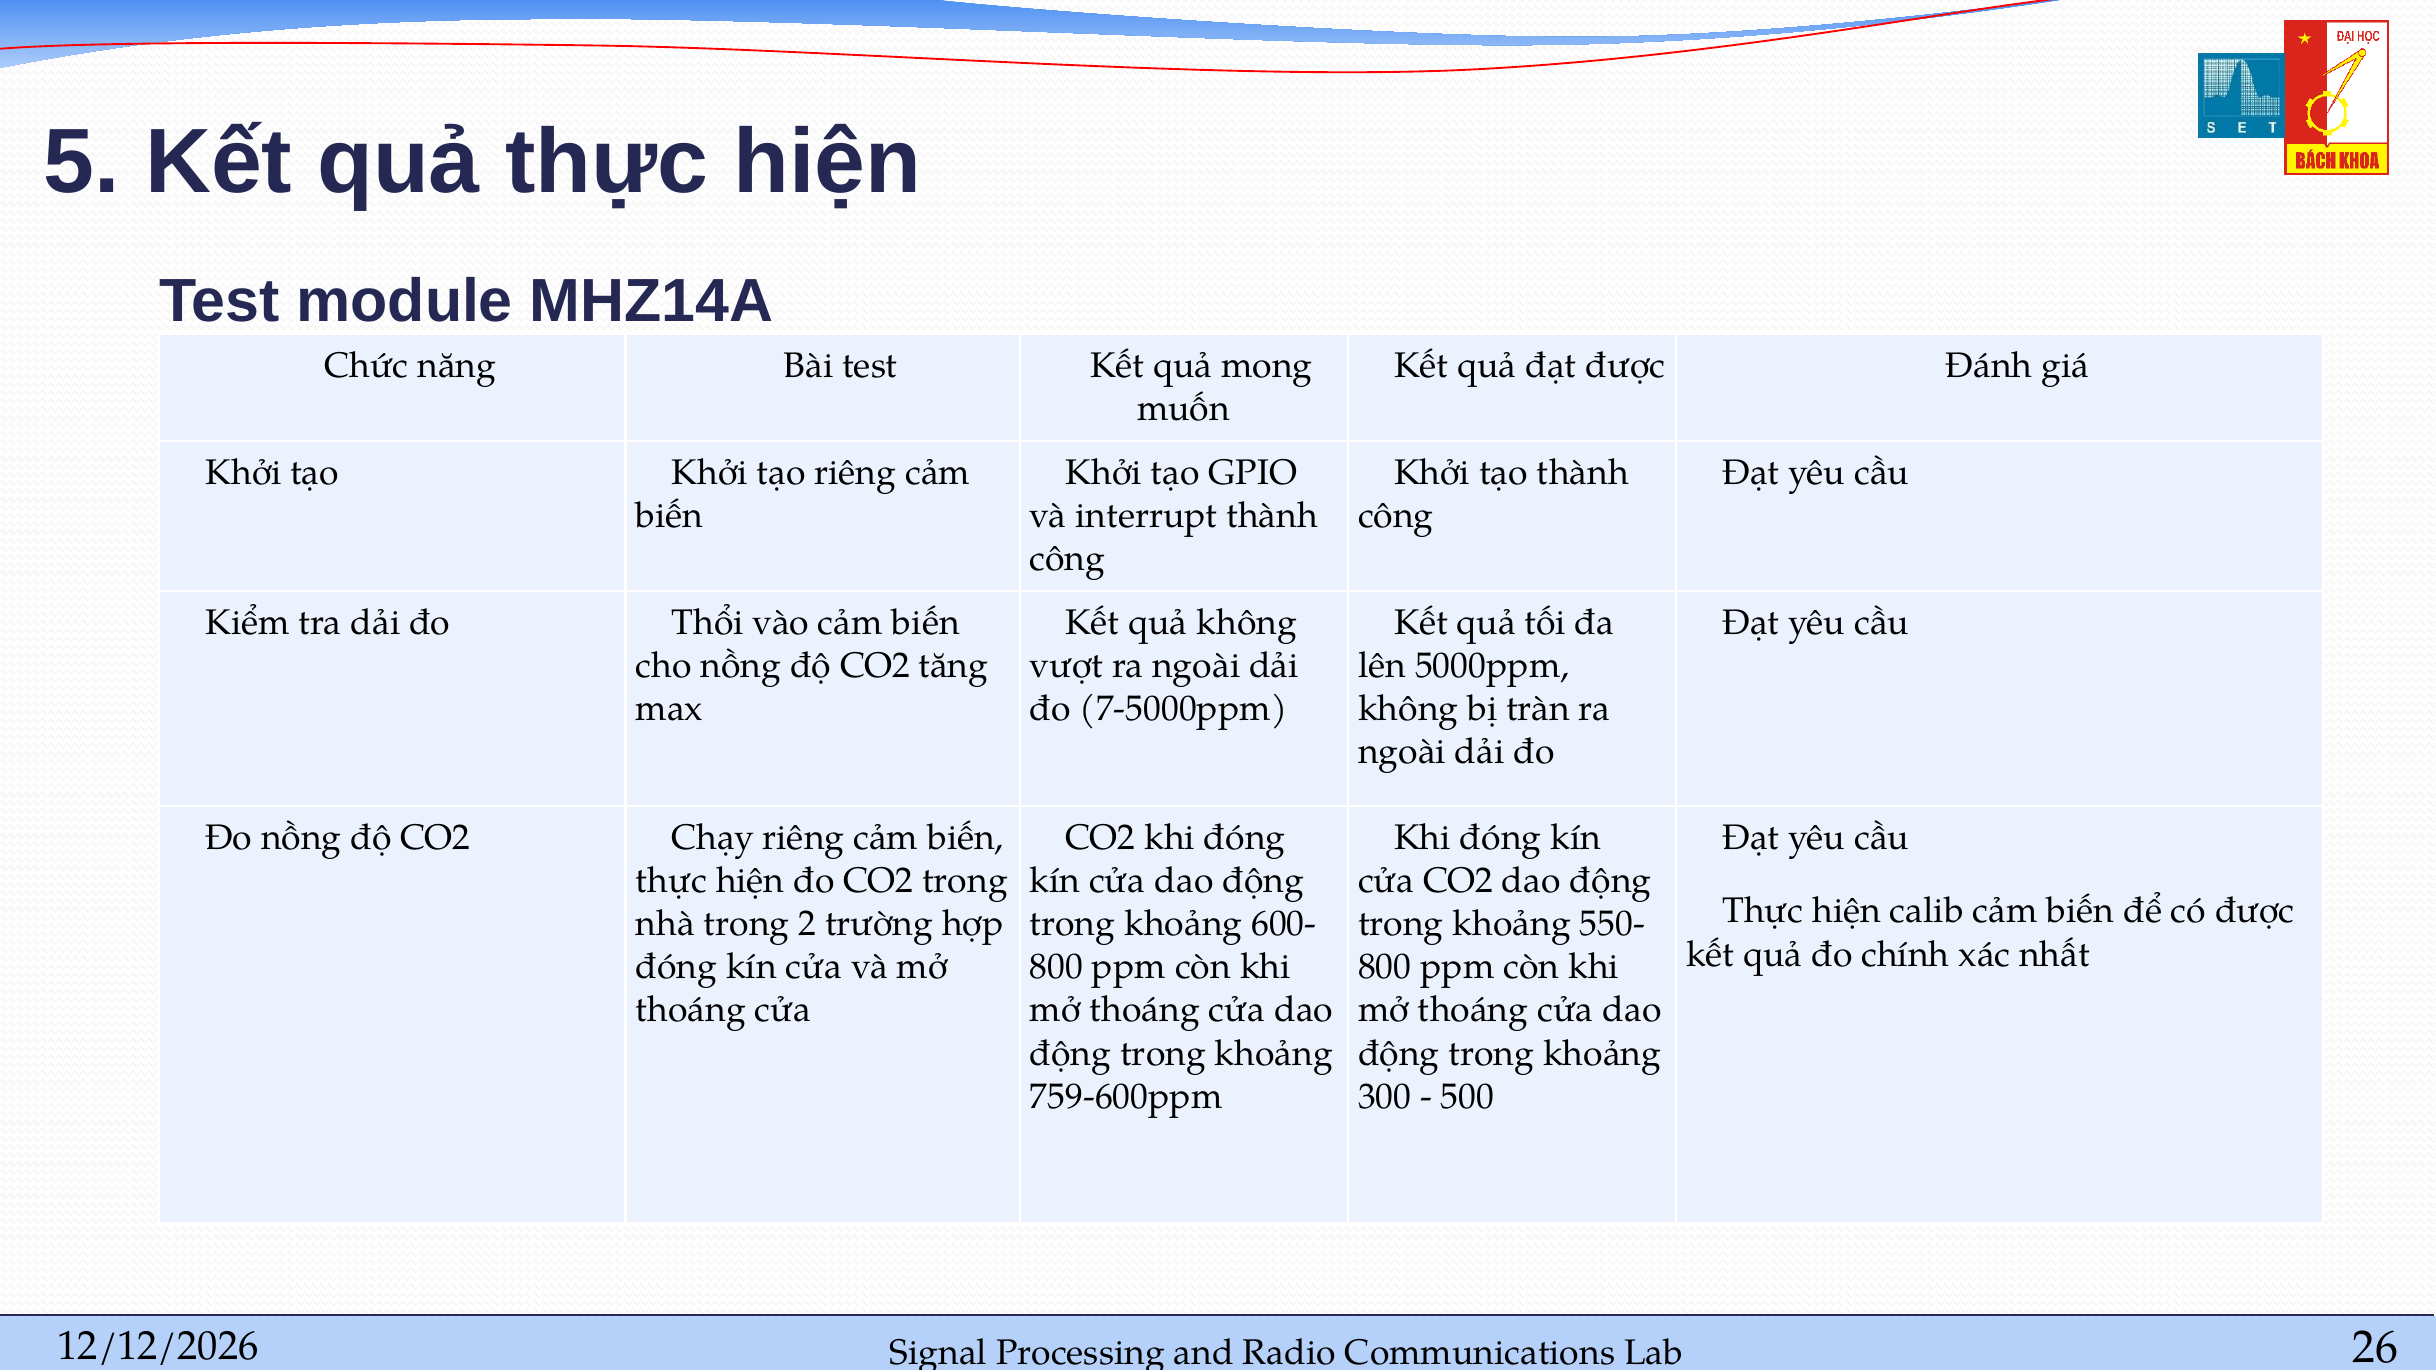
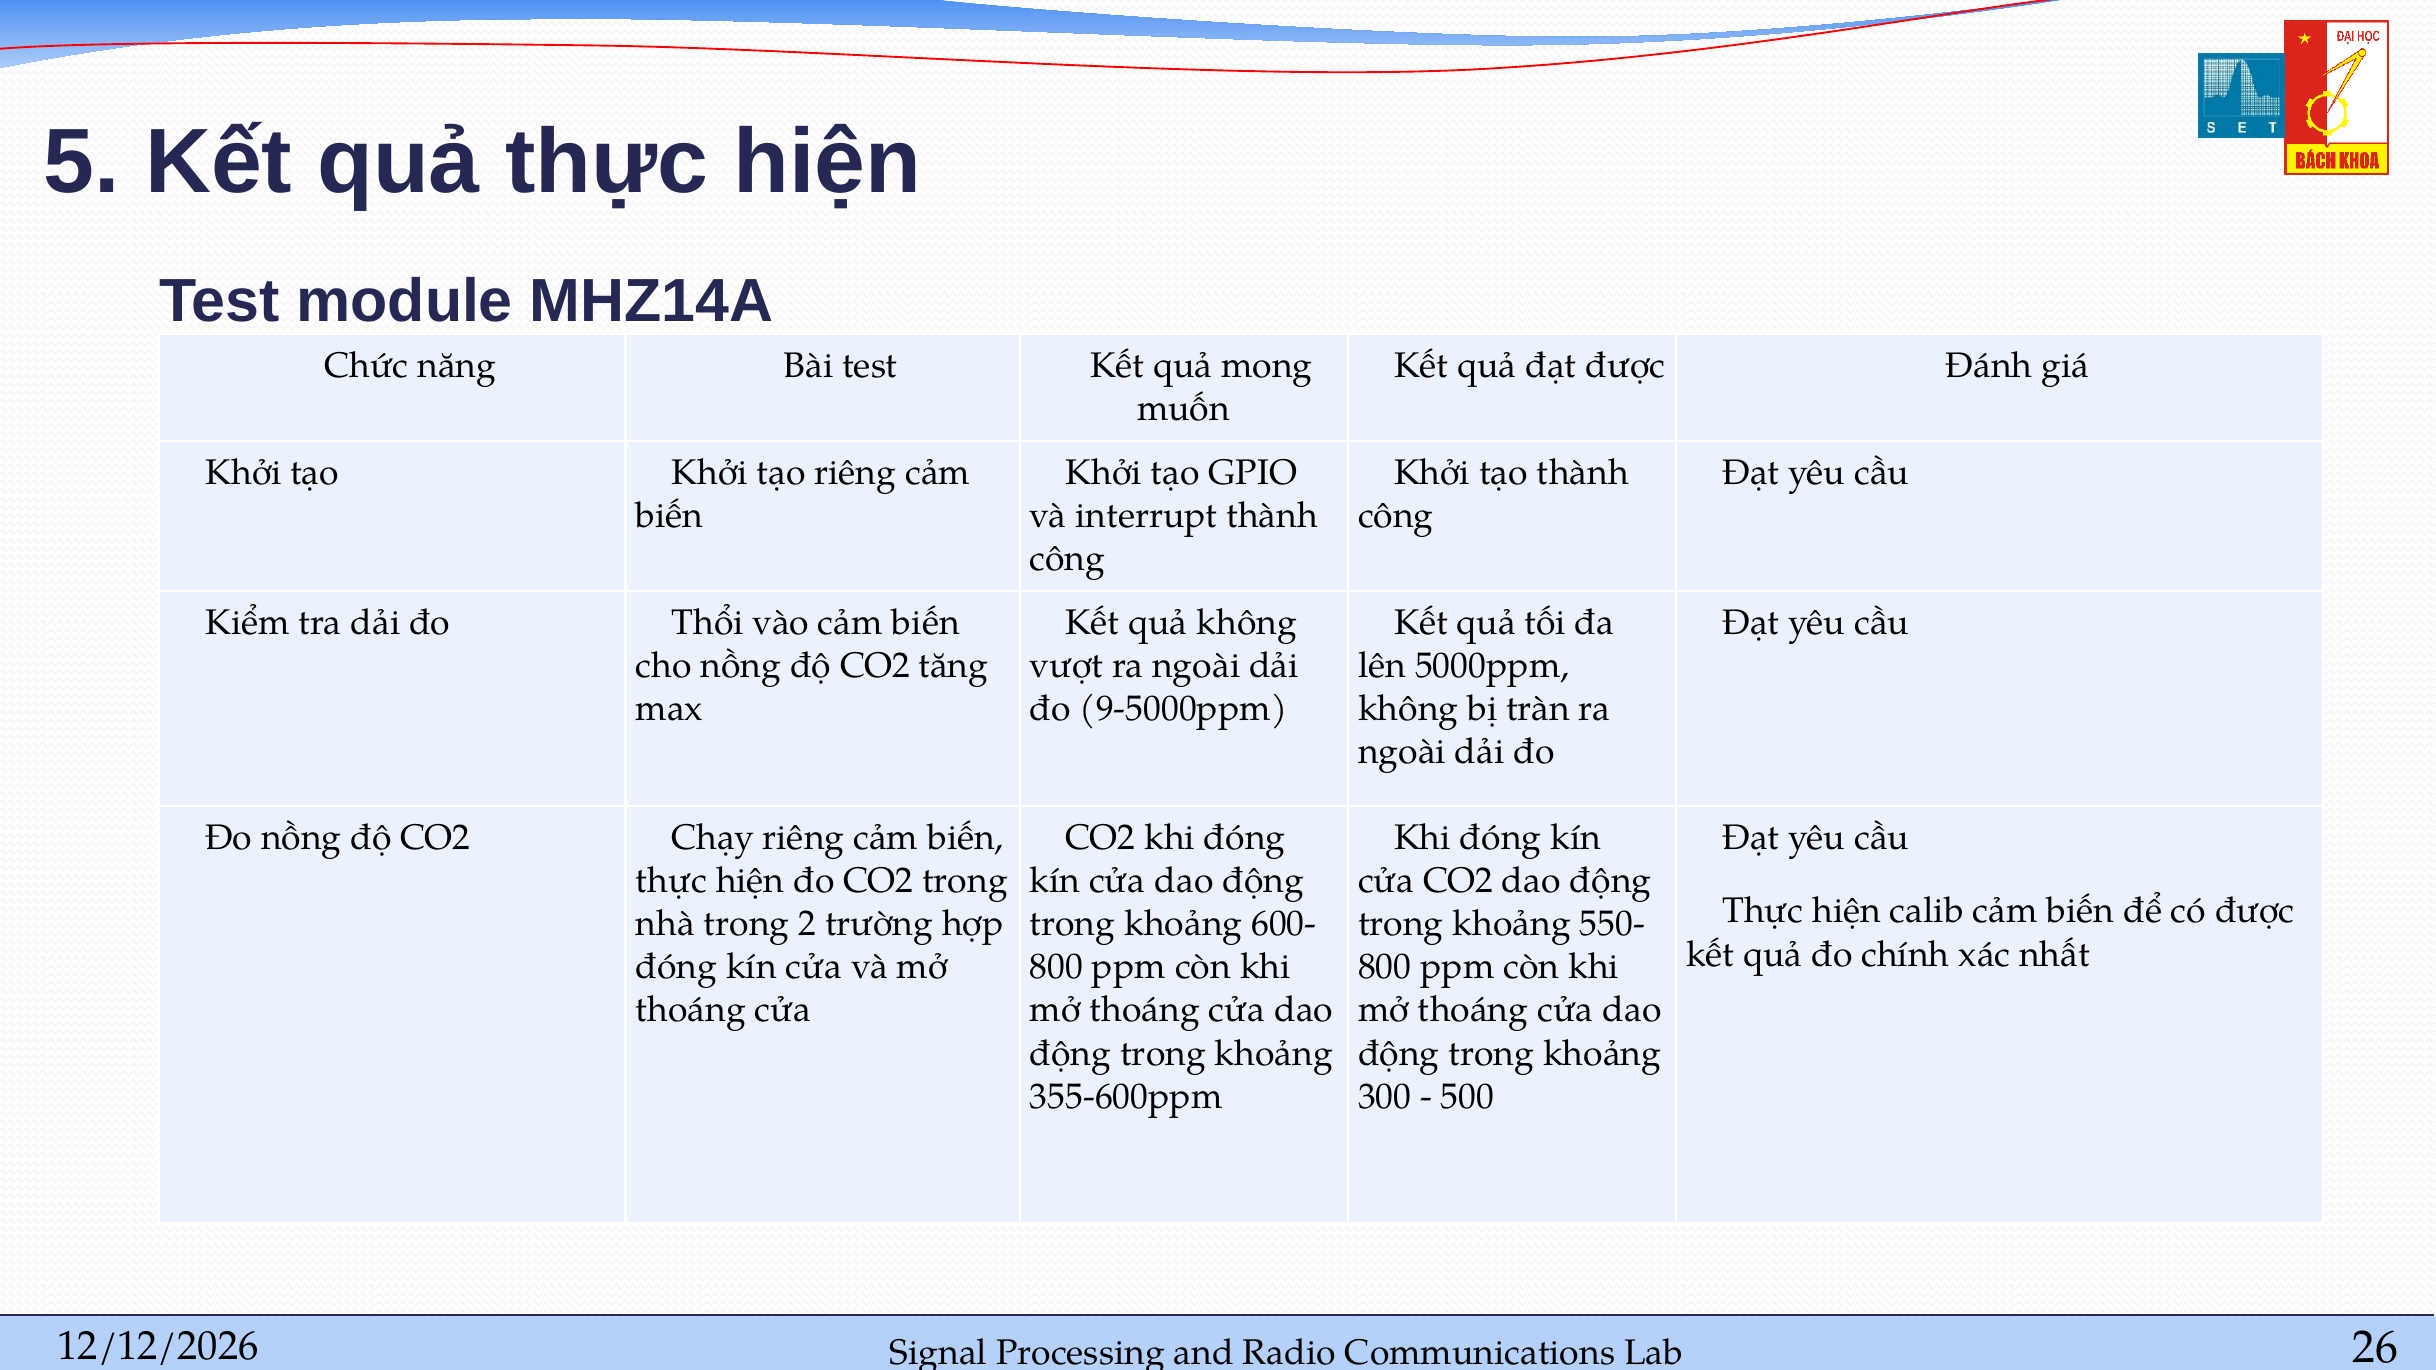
7-5000ppm: 7-5000ppm -> 9-5000ppm (1184, 709)
759-600ppm: 759-600ppm -> 355-600ppm (1126, 1097)
